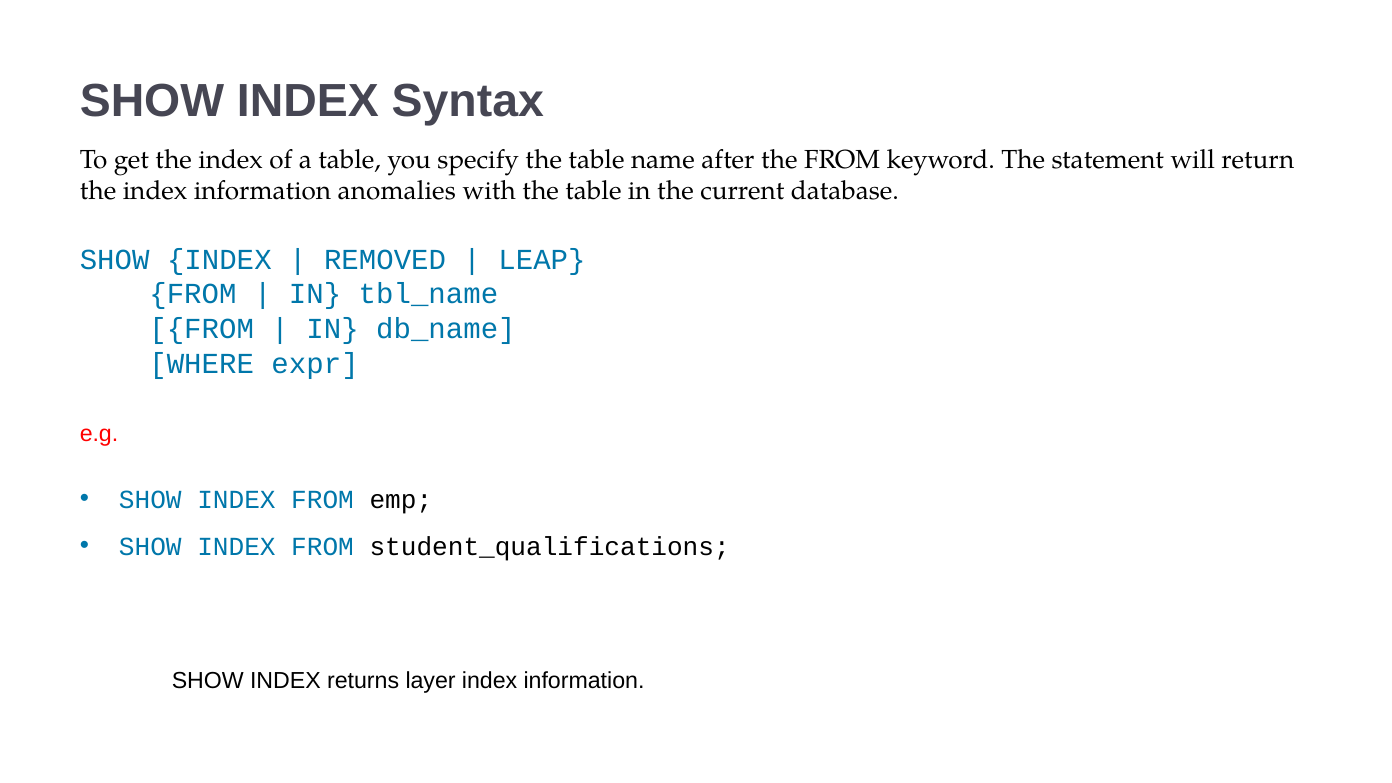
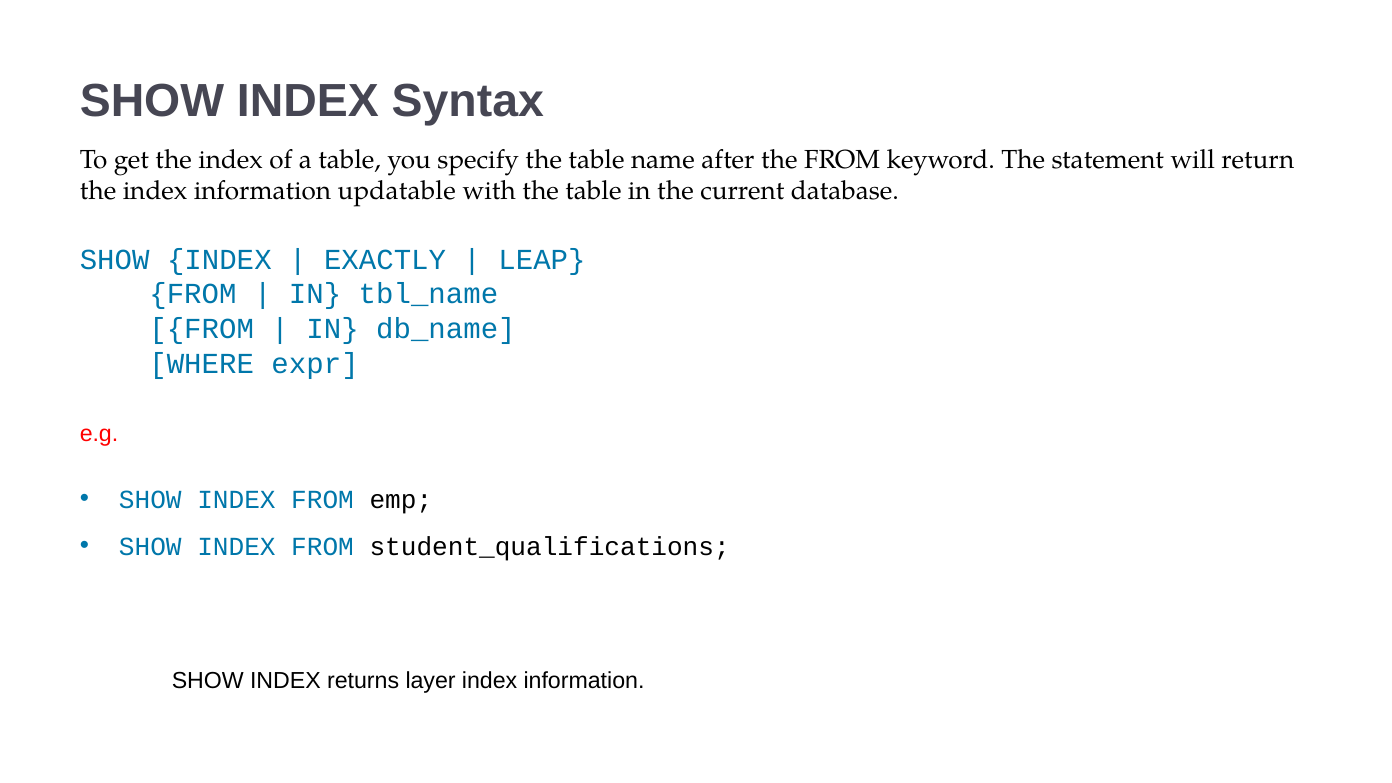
anomalies: anomalies -> updatable (397, 191)
REMOVED: REMOVED -> EXACTLY (385, 260)
